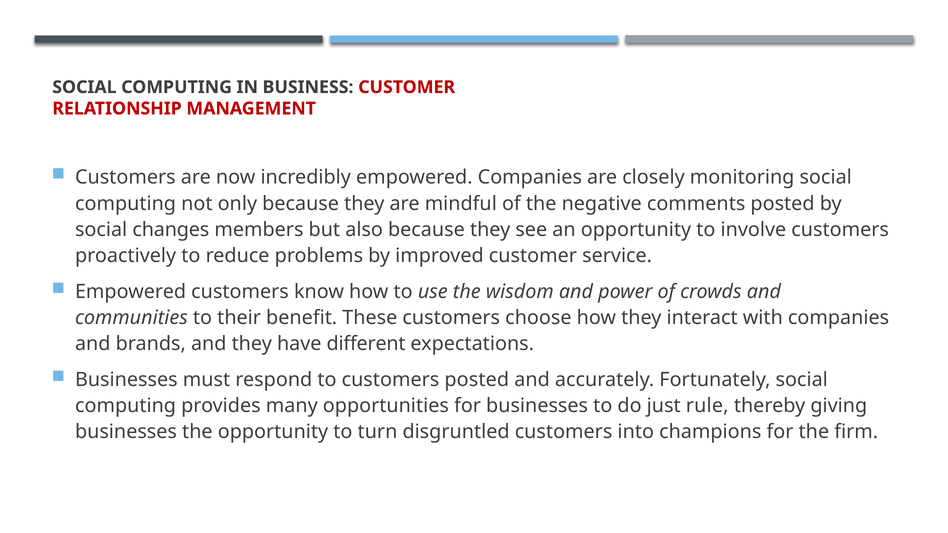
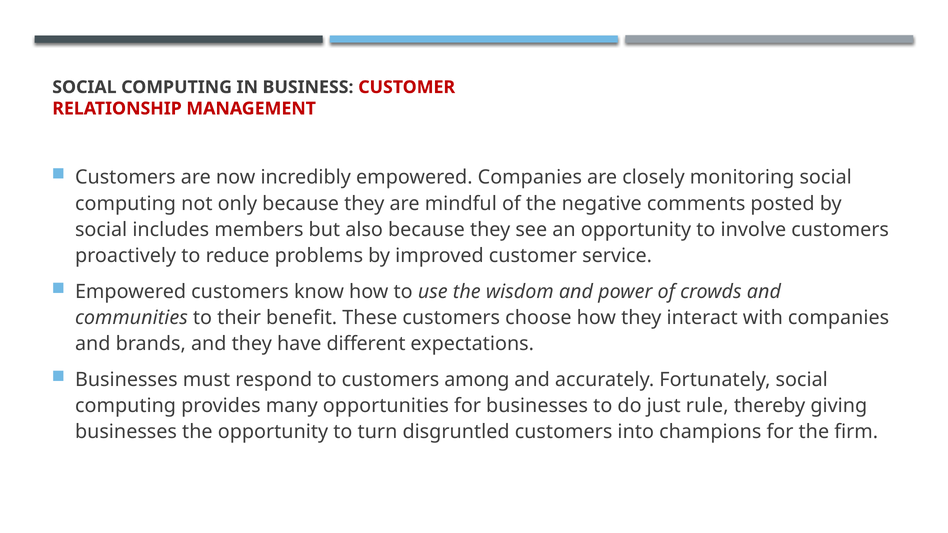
changes: changes -> includes (171, 230)
customers posted: posted -> among (477, 380)
